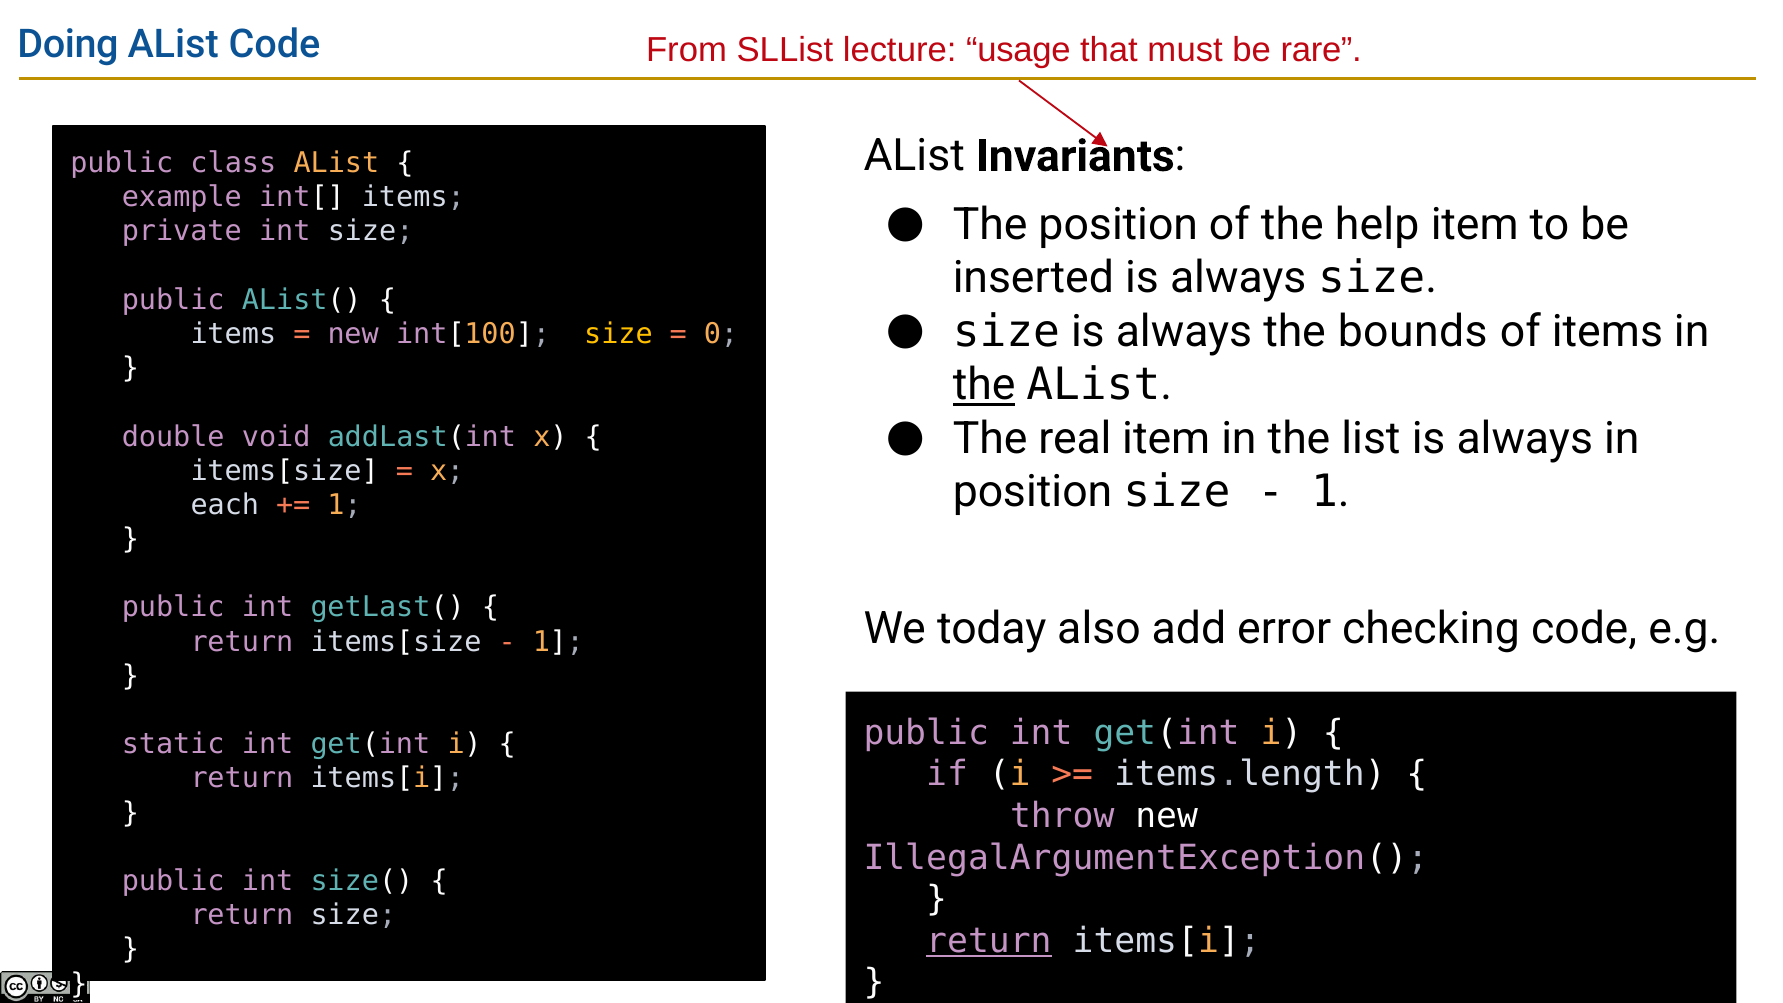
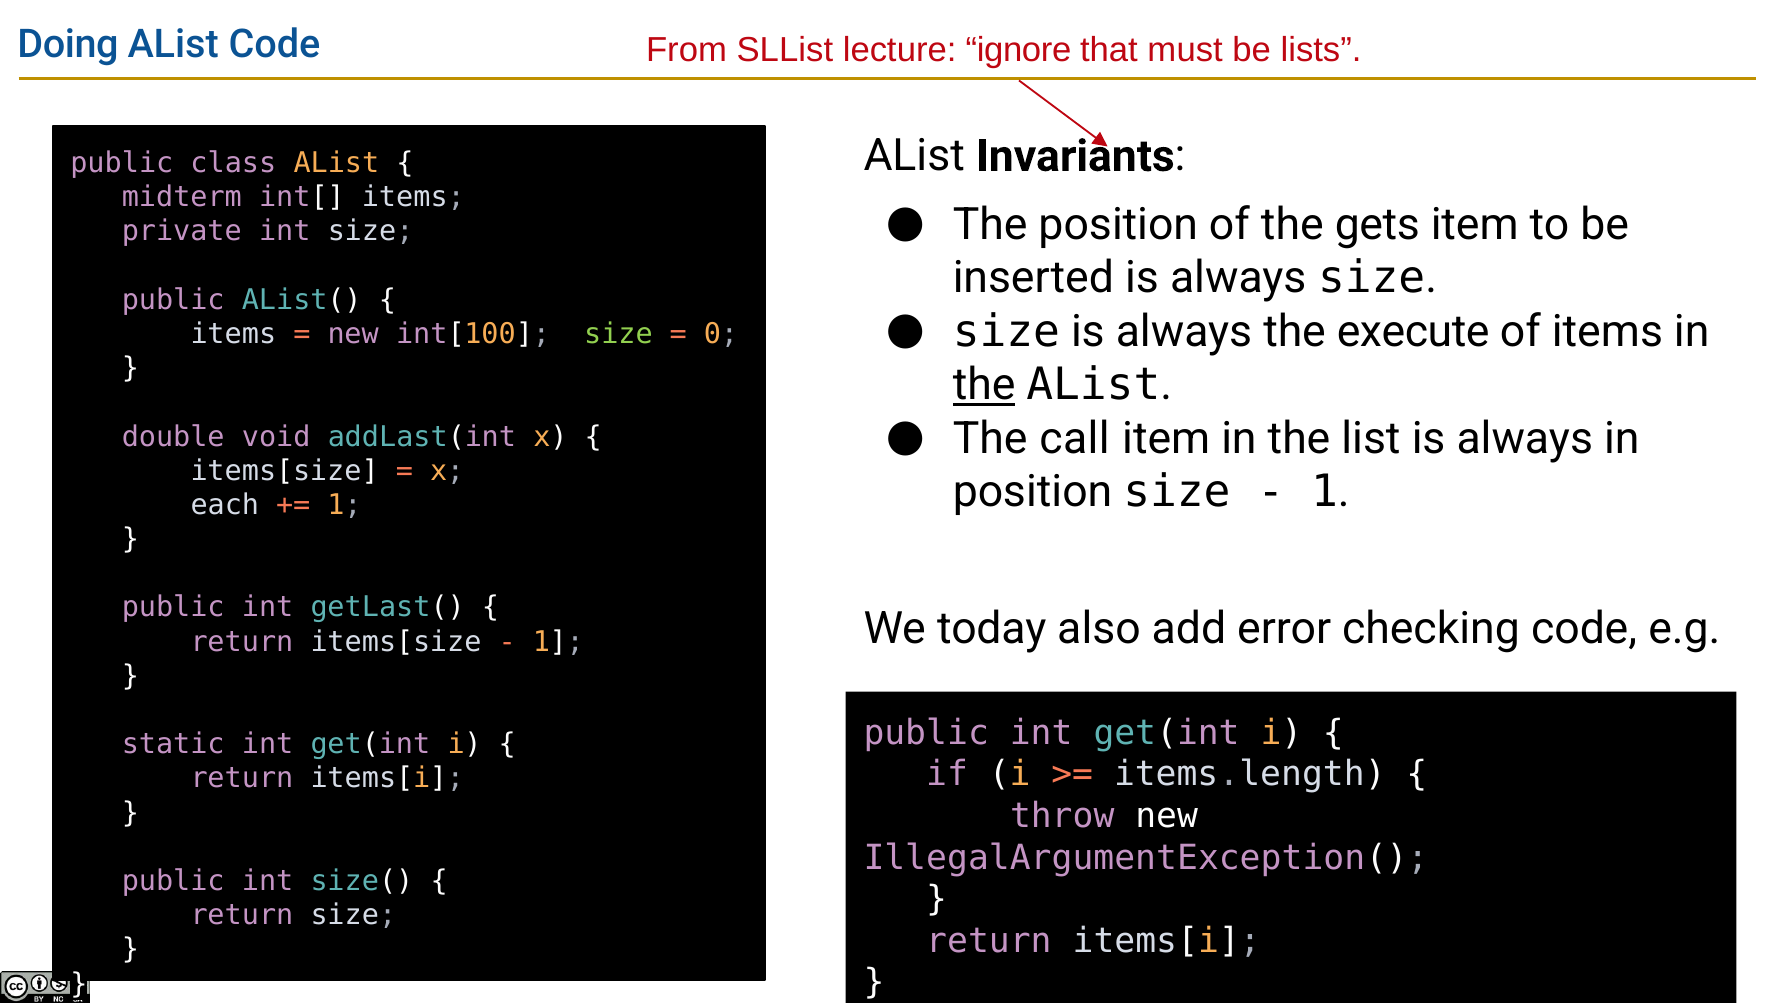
usage: usage -> ignore (1018, 50)
rare: rare -> lists (1321, 50)
example: example -> midterm (182, 197)
help: help -> gets (1377, 225)
bounds: bounds -> execute (1413, 332)
size colour: yellow -> light green (618, 334)
real: real -> call (1075, 439)
return underline: present -> none (989, 941)
